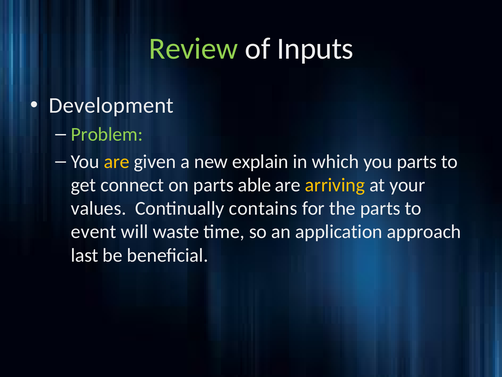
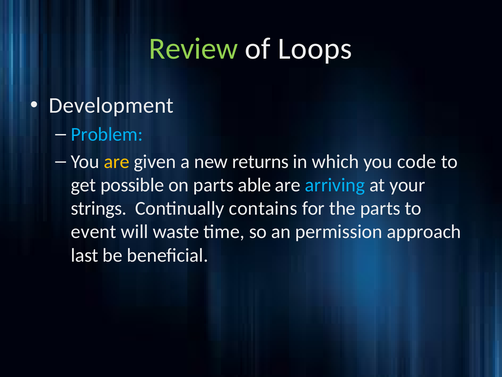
Inputs: Inputs -> Loops (315, 49)
Problem colour: light green -> light blue (107, 134)
explain: explain -> returns (260, 161)
you parts: parts -> code (417, 161)
connect: connect -> possible (132, 185)
arriving colour: yellow -> light blue (335, 185)
values: values -> strings (99, 208)
application: application -> permission (339, 232)
